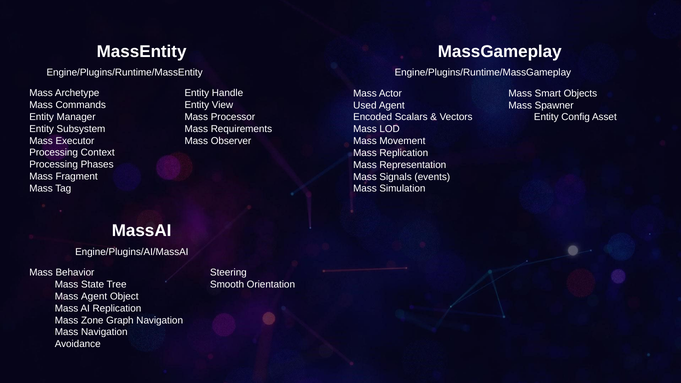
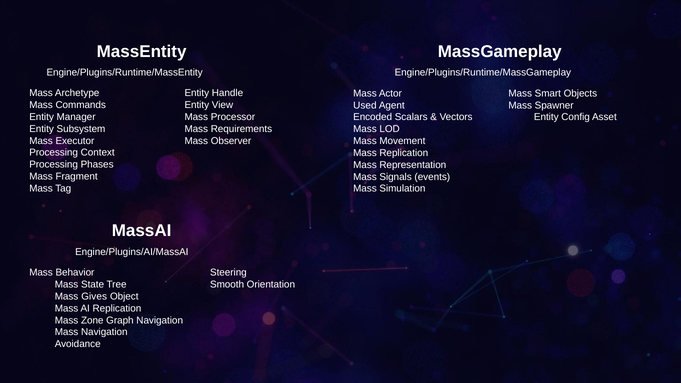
Mass Agent: Agent -> Gives (94, 297)
